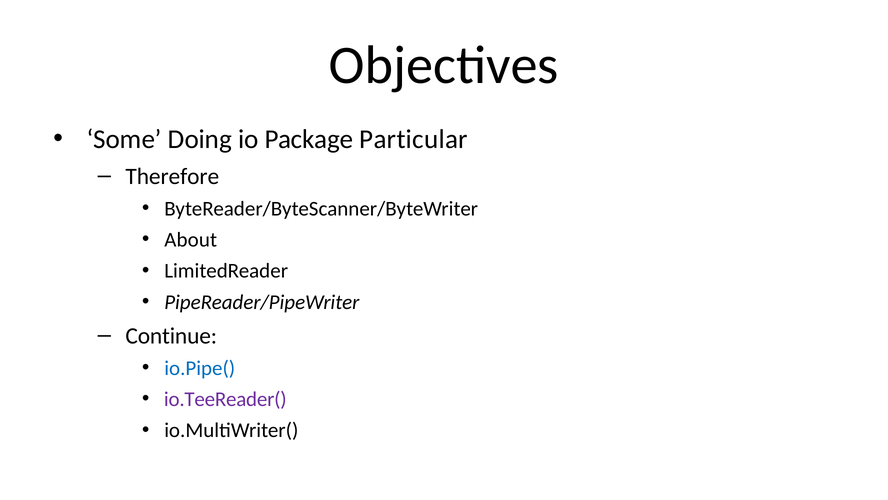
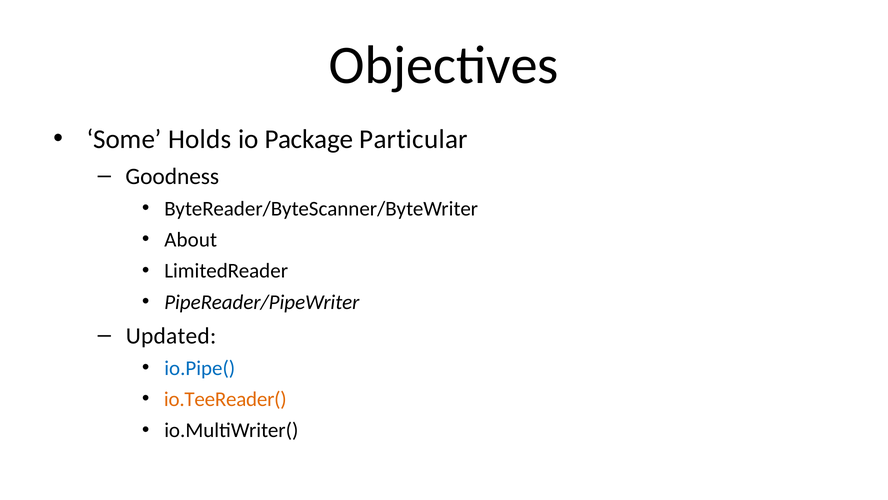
Doing: Doing -> Holds (200, 139)
Therefore: Therefore -> Goodness (172, 176)
Continue: Continue -> Updated (171, 336)
io.TeeReader( colour: purple -> orange (225, 399)
